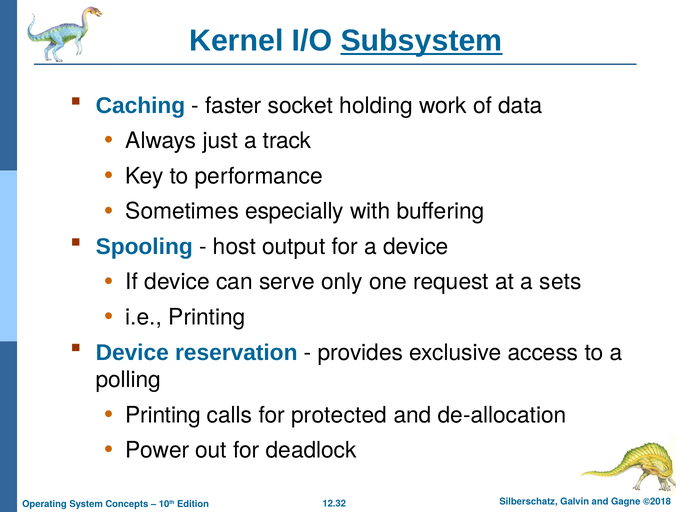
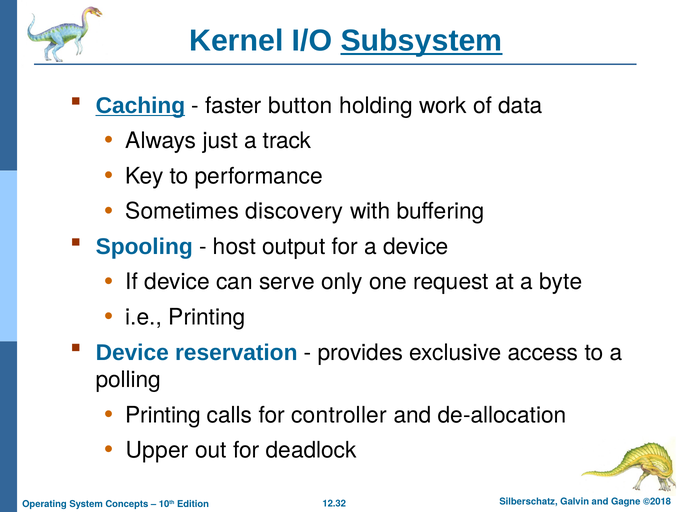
Caching underline: none -> present (140, 106)
socket: socket -> button (300, 106)
especially: especially -> discovery (294, 211)
sets: sets -> byte (561, 282)
protected: protected -> controller (339, 415)
Power: Power -> Upper (157, 450)
